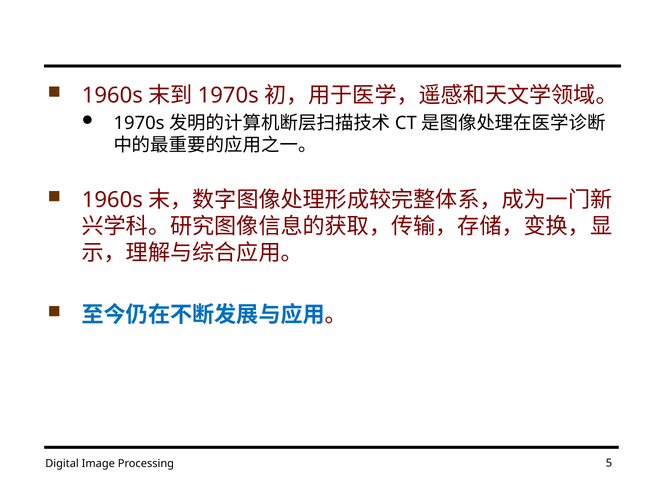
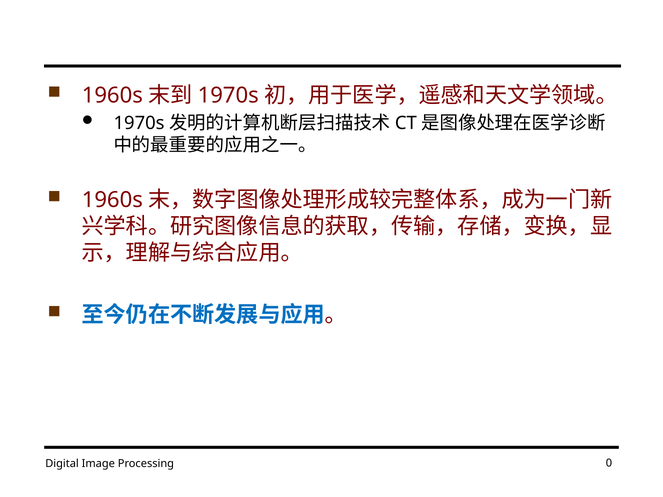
5: 5 -> 0 (609, 464)
